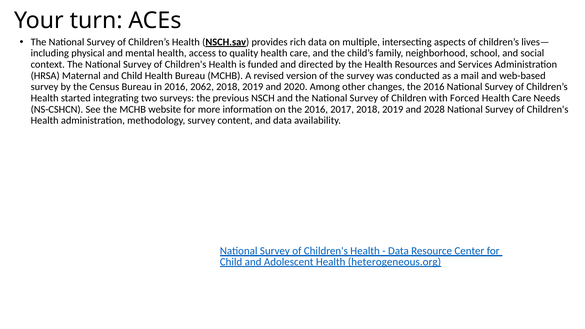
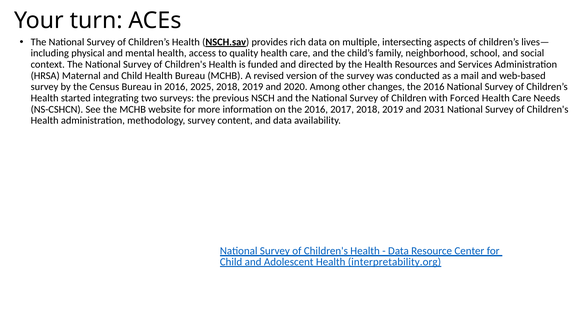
2062: 2062 -> 2025 (202, 87)
2028: 2028 -> 2031 (434, 109)
heterogeneous.org: heterogeneous.org -> interpretability.org (394, 262)
